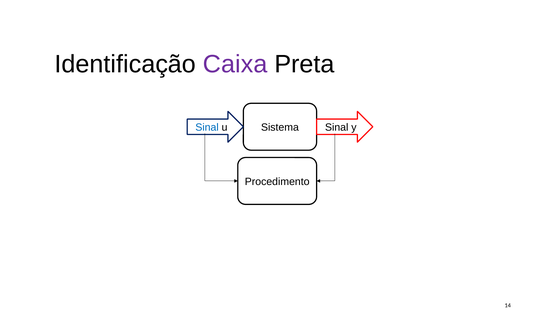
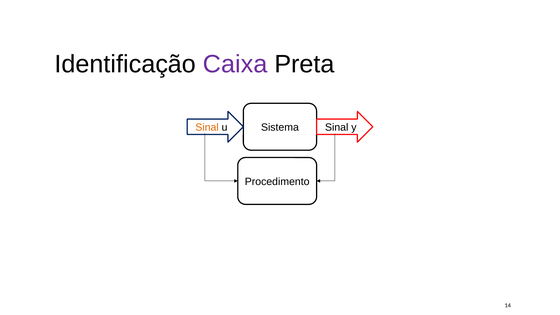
Sinal colour: blue -> orange (207, 127)
